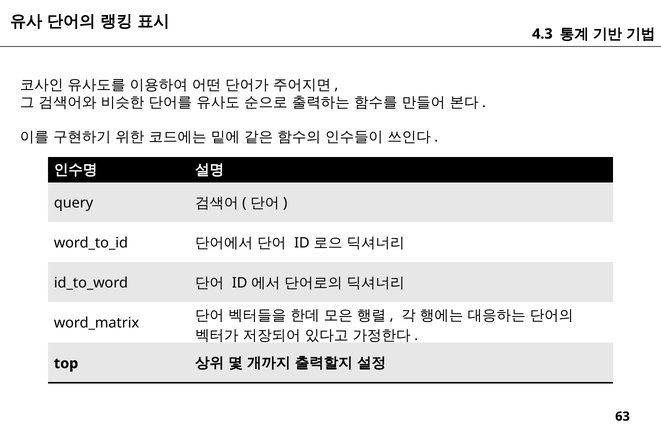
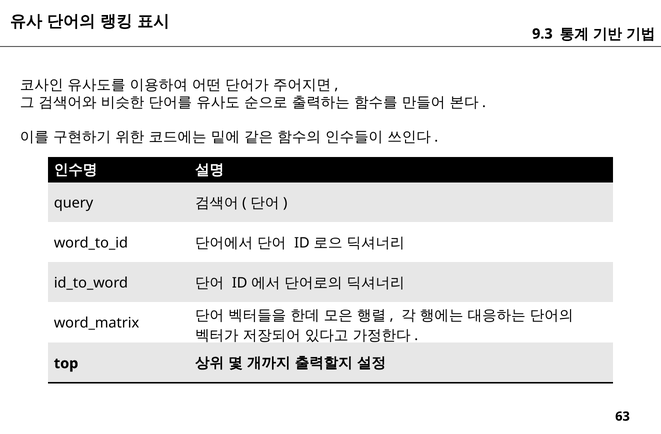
4.3: 4.3 -> 9.3 (542, 34)
